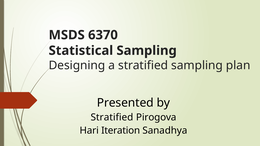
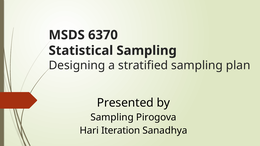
Stratified: Stratified -> Sampling (112, 117)
